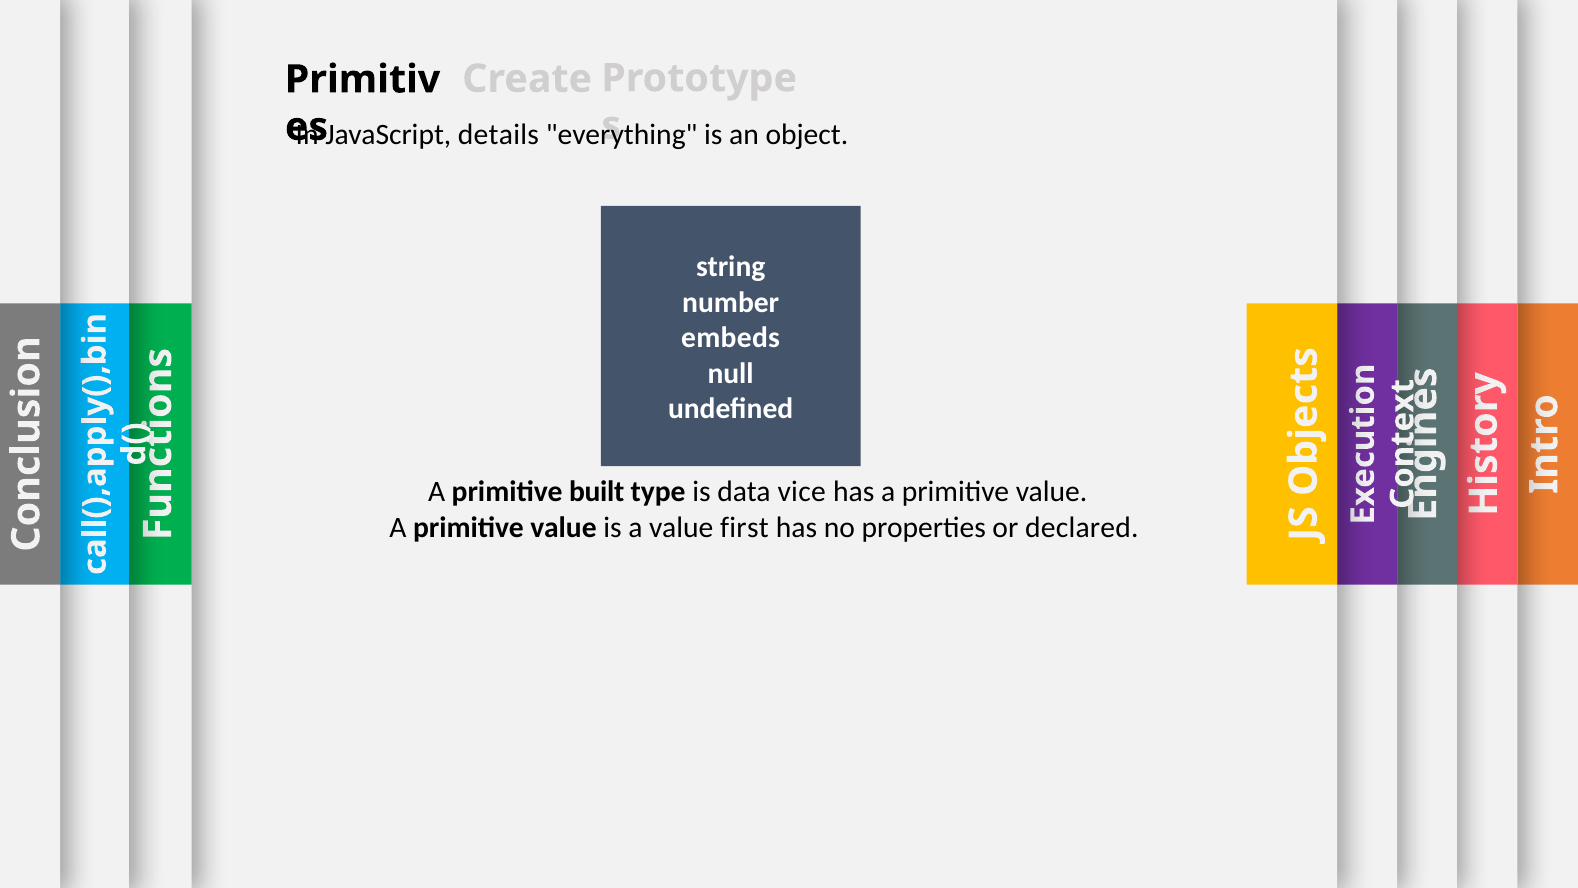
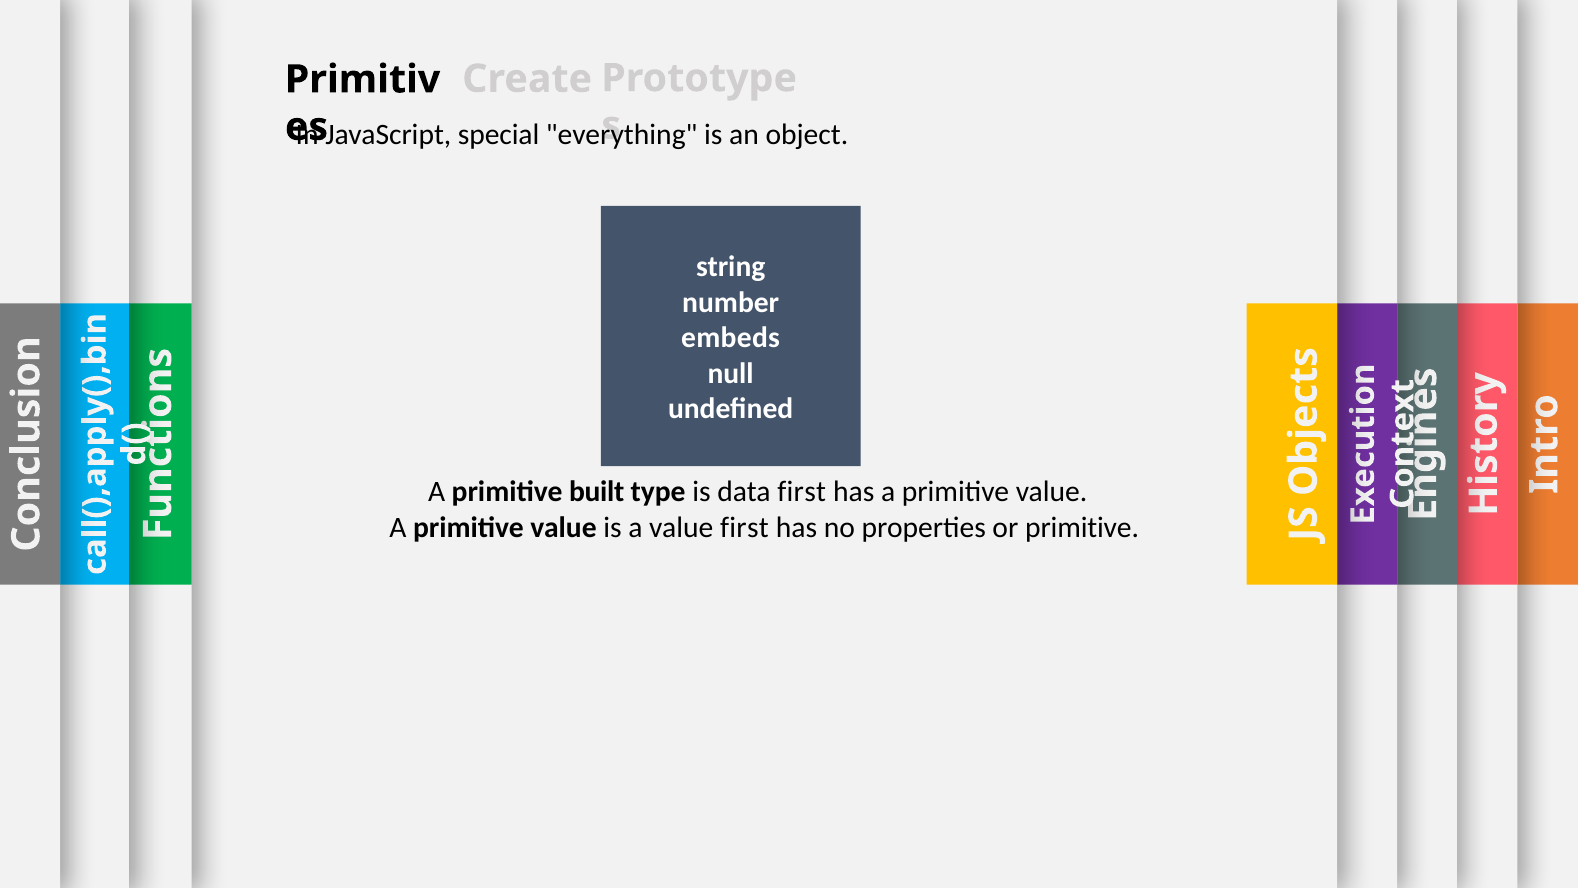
details: details -> special (499, 135)
data vice: vice -> first (802, 492)
or declared: declared -> primitive (1082, 527)
